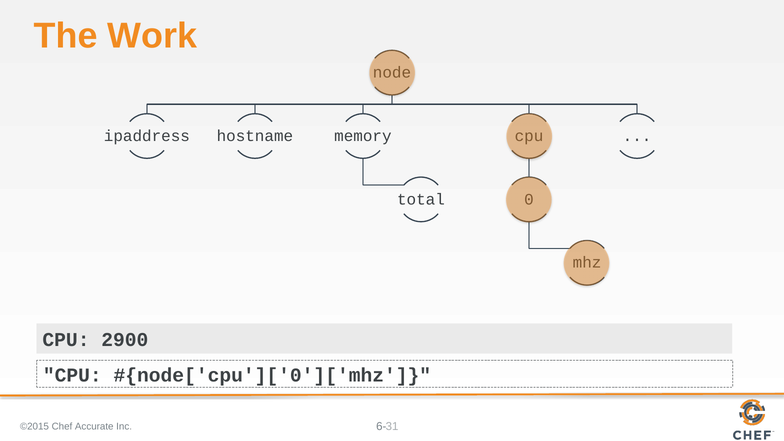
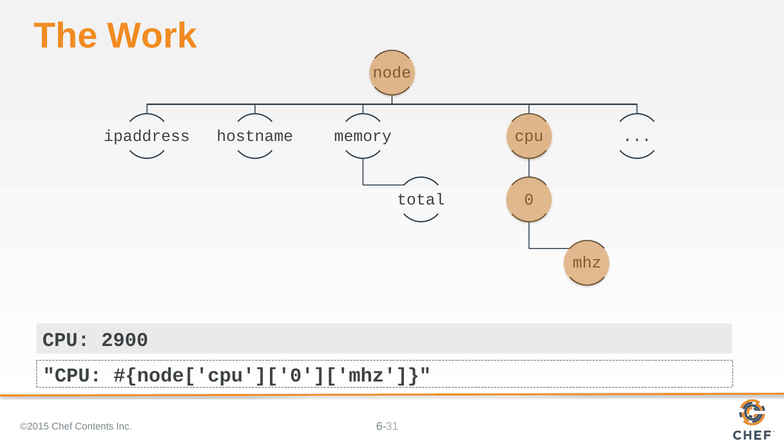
Accurate: Accurate -> Contents (94, 427)
